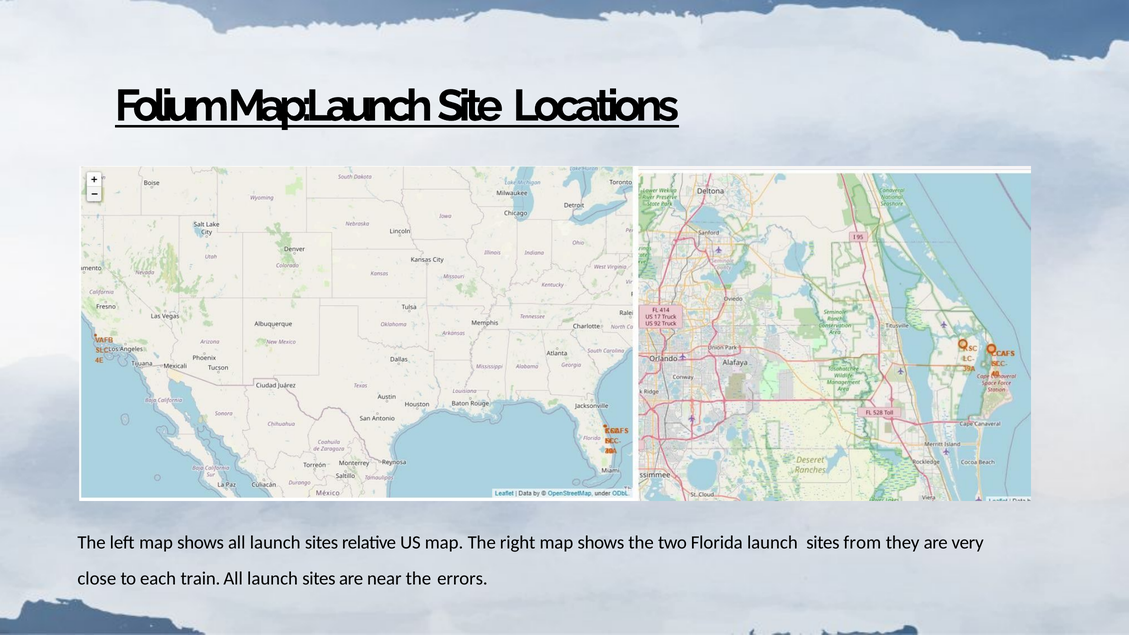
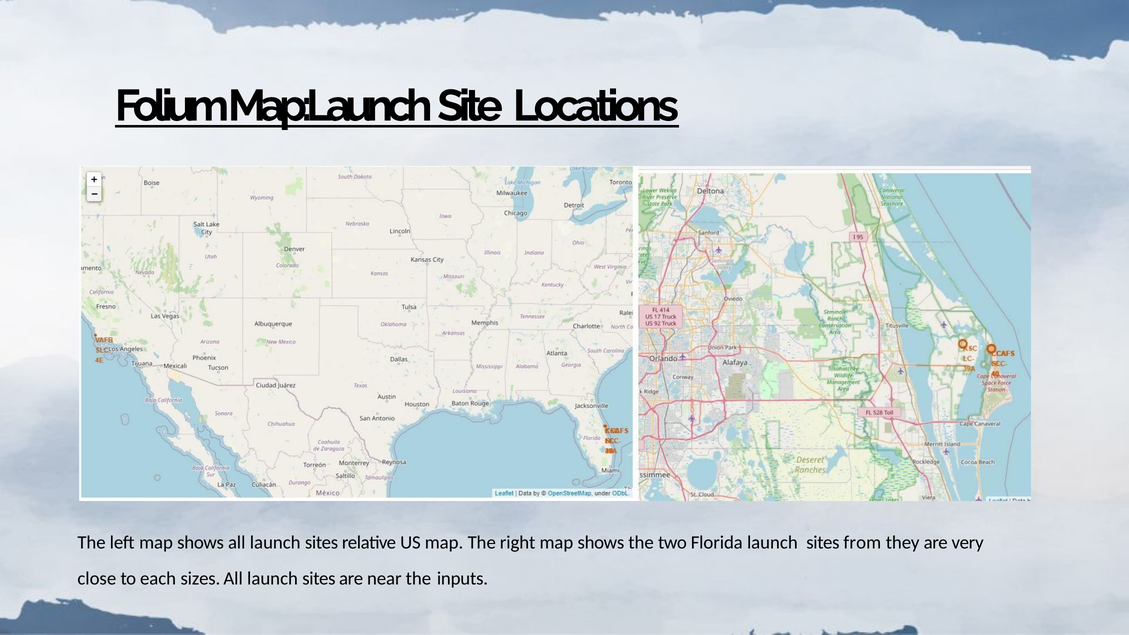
train: train -> sizes (200, 579)
errors: errors -> inputs (462, 579)
